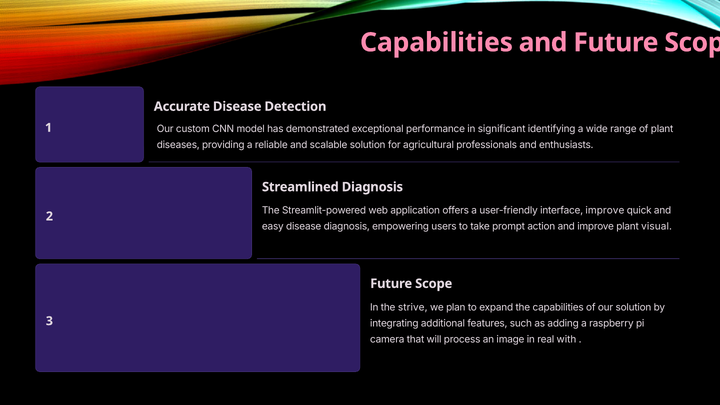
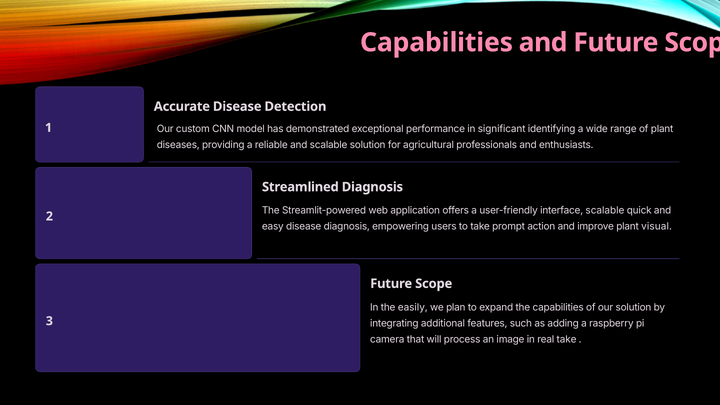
interface improve: improve -> scalable (605, 211)
strive: strive -> easily (413, 307)
real with: with -> take (567, 339)
